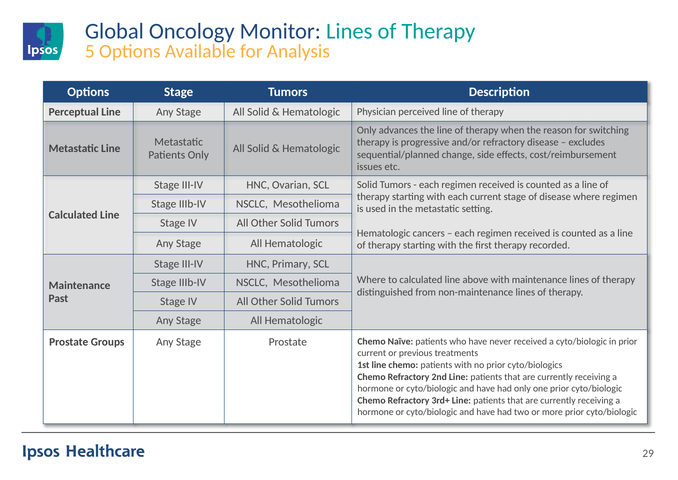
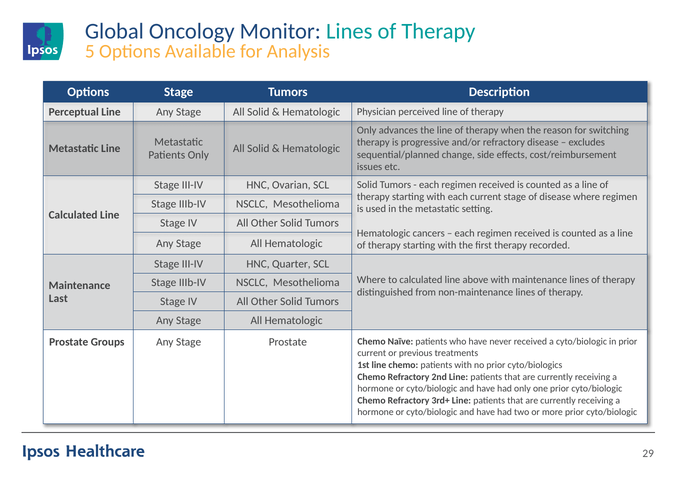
Primary: Primary -> Quarter (291, 263)
Past: Past -> Last (58, 298)
